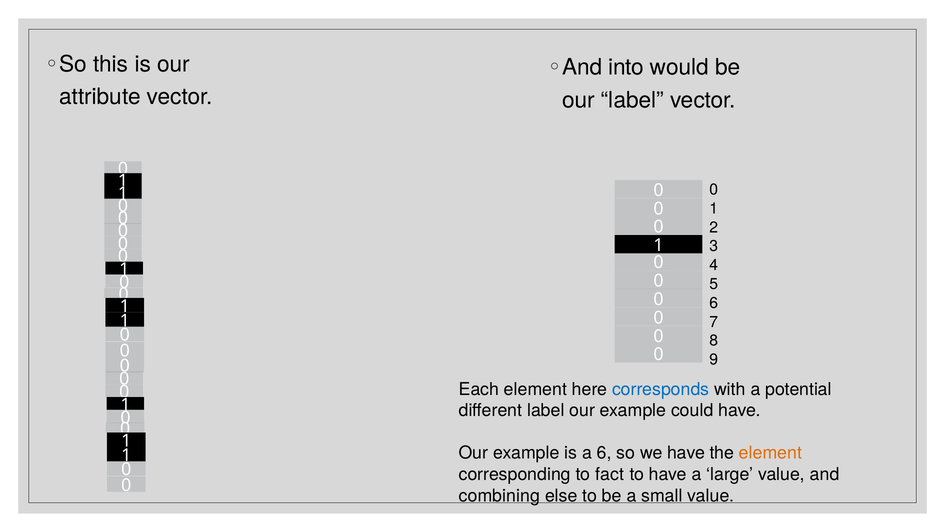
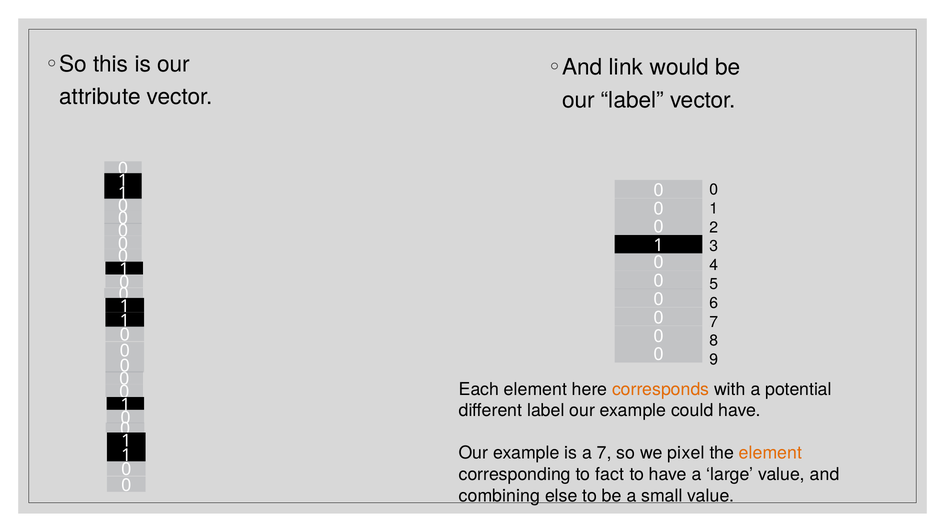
into: into -> link (626, 67)
corresponds colour: blue -> orange (661, 389)
a 6: 6 -> 7 (604, 453)
we have: have -> pixel (686, 453)
